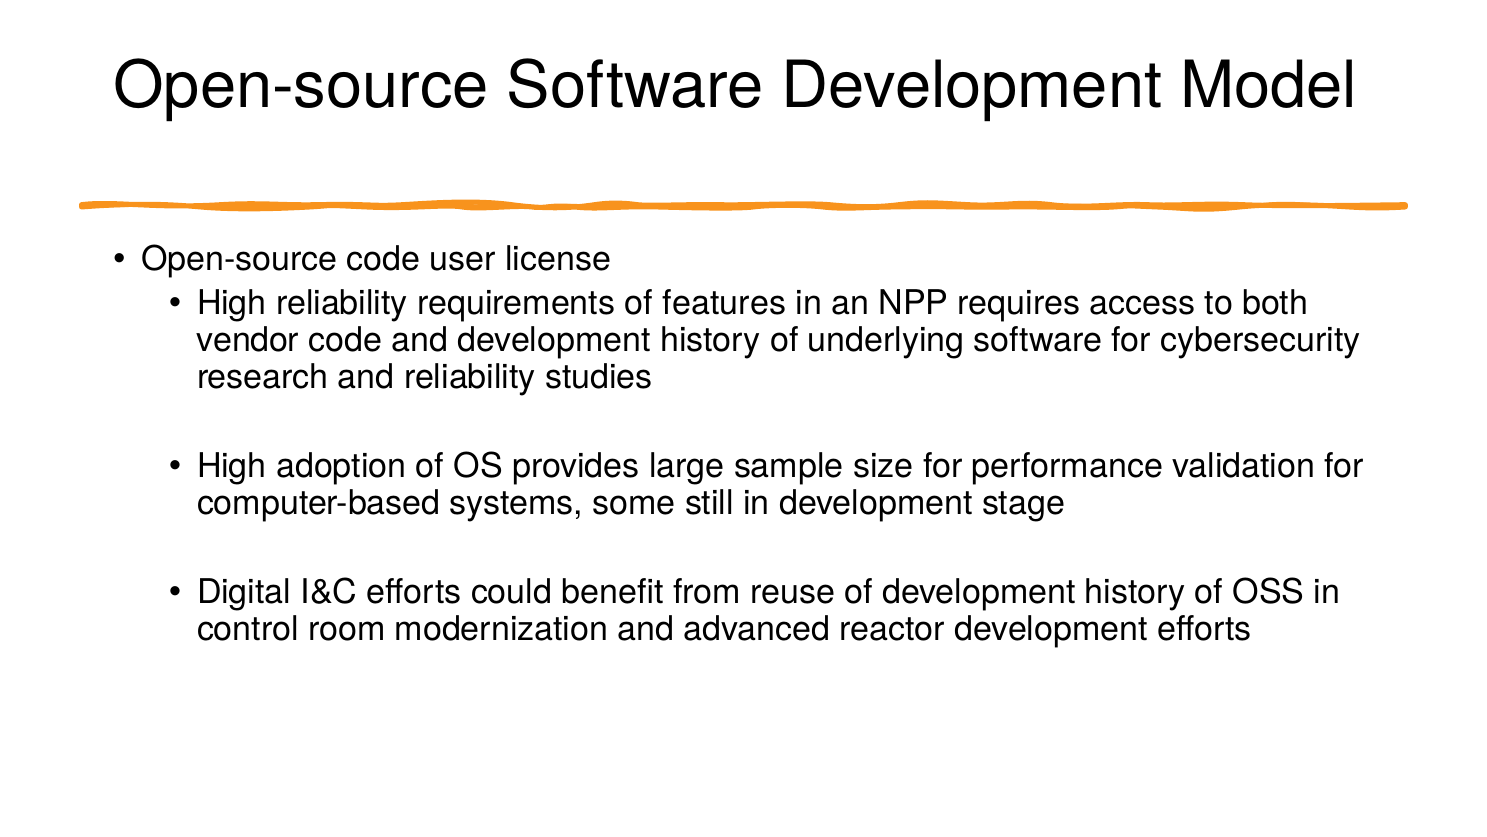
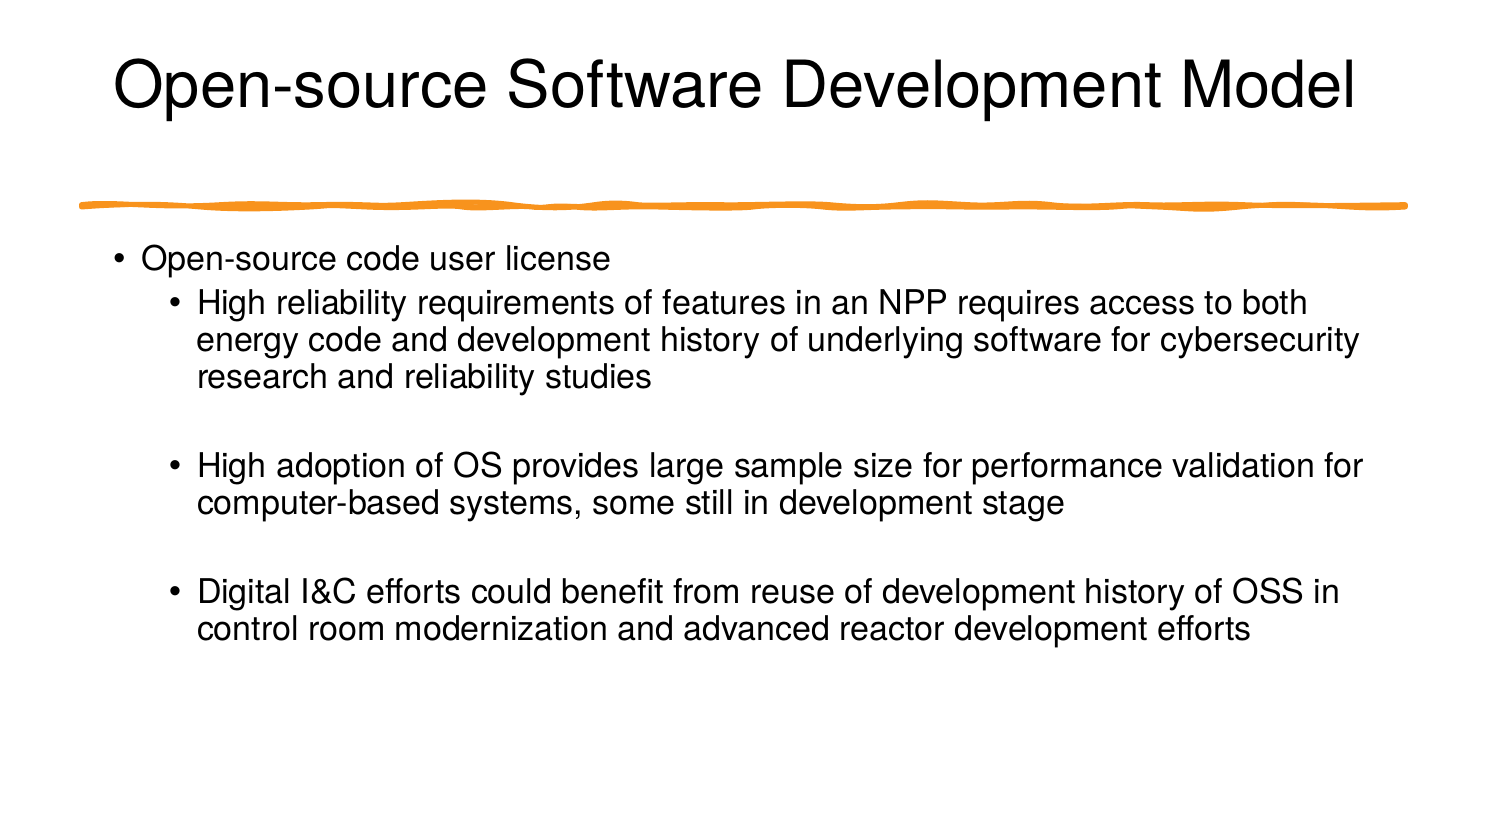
vendor: vendor -> energy (248, 340)
